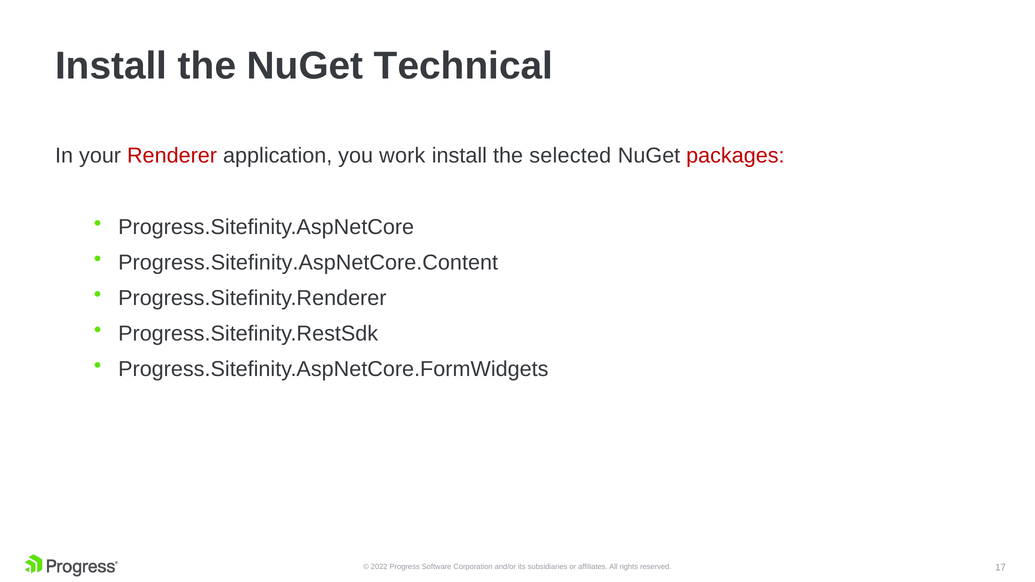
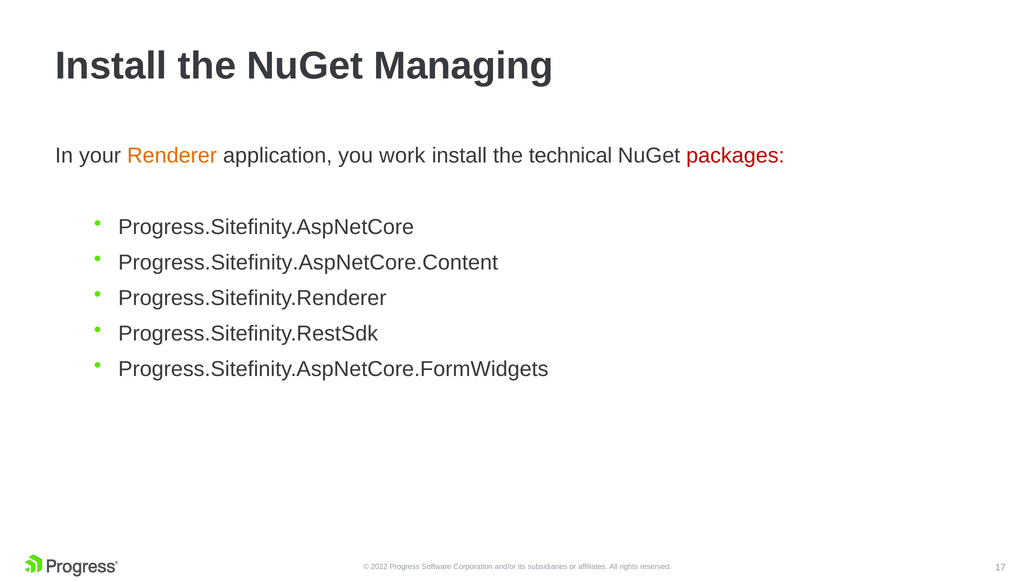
Technical: Technical -> Managing (464, 66)
Renderer colour: red -> orange (172, 156)
selected: selected -> technical (571, 156)
